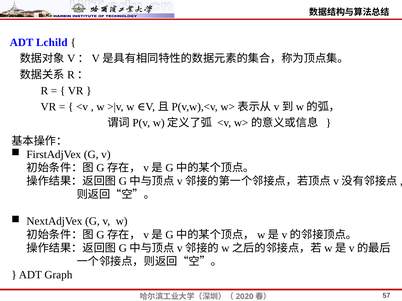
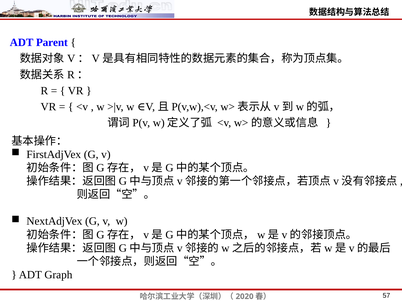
Lchild: Lchild -> Parent (52, 43)
